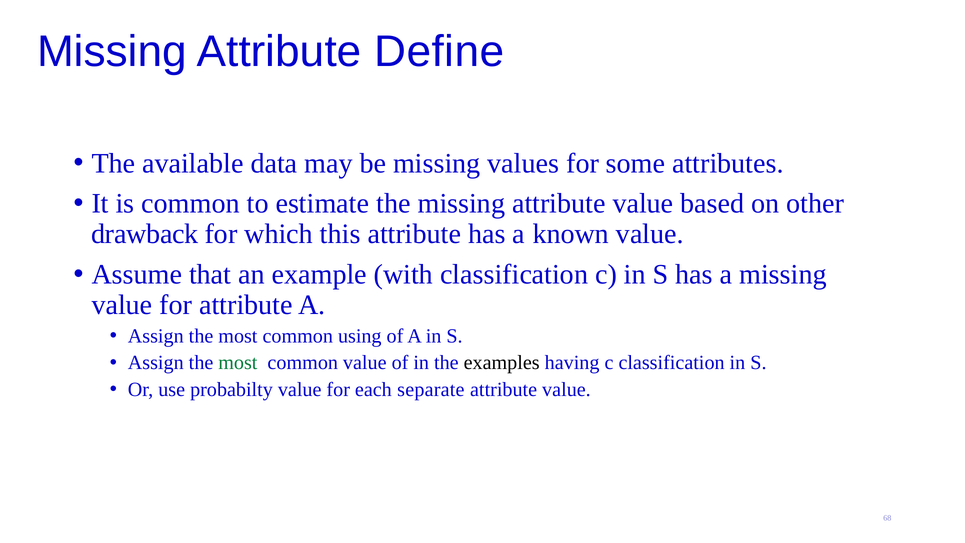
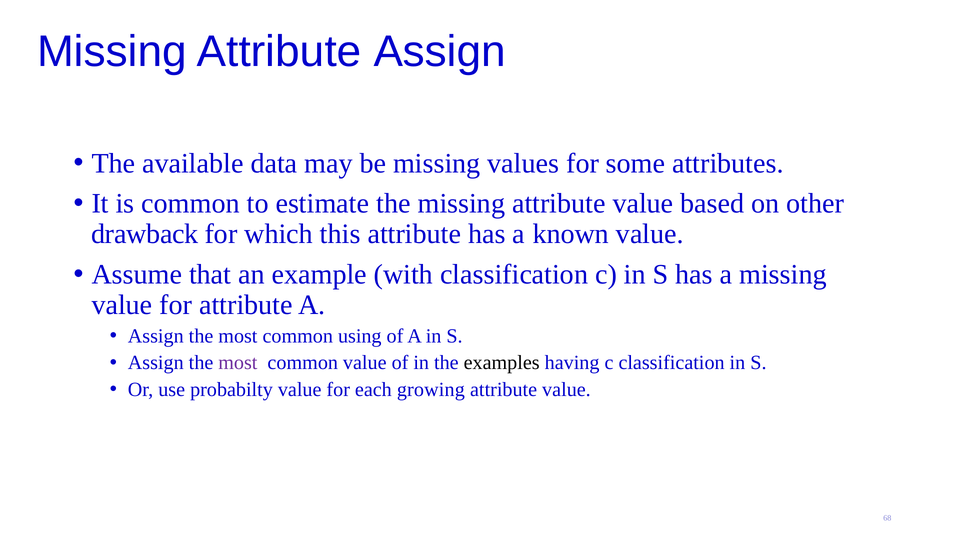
Attribute Define: Define -> Assign (440, 51)
most colour: green -> purple (238, 363)
separate: separate -> growing (431, 389)
